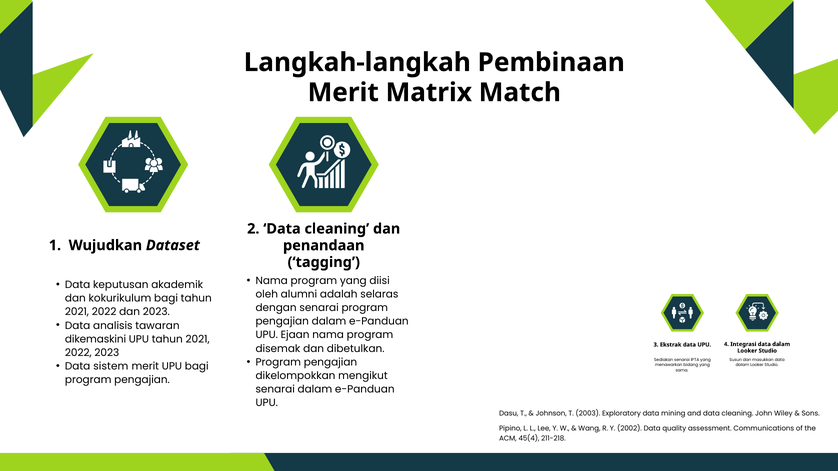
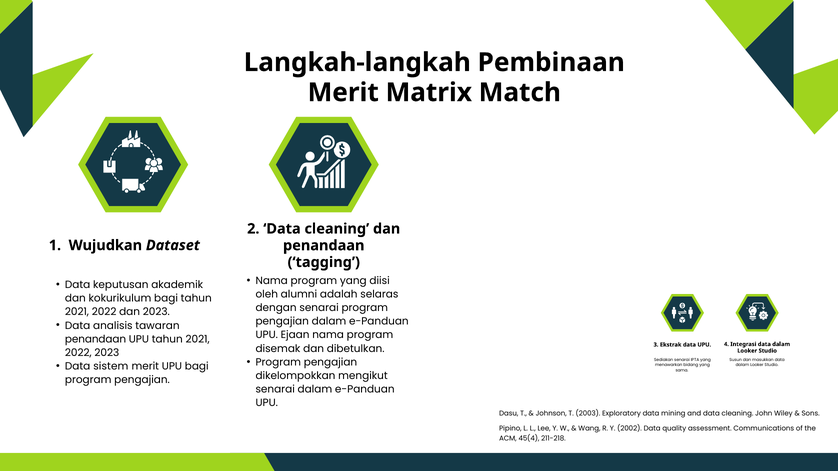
dikemaskini: dikemaskini -> penandaan (96, 339)
